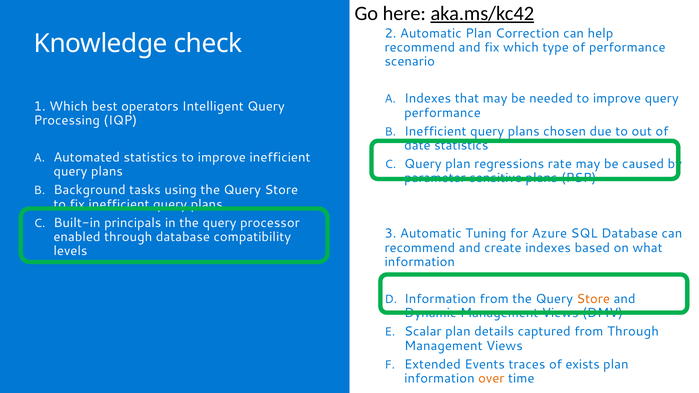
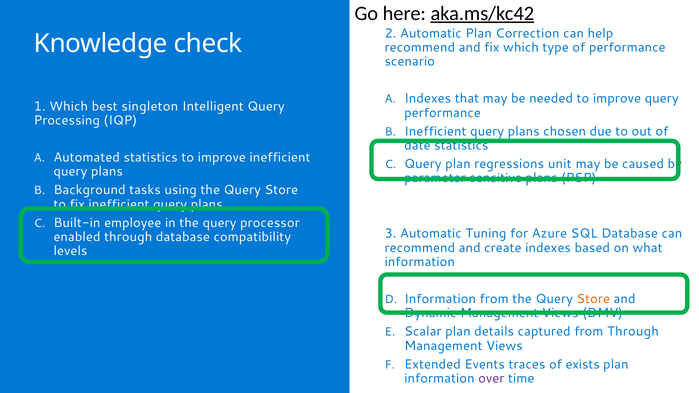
operators: operators -> singleton (150, 106)
rate: rate -> unit (560, 164)
principals: principals -> employee (133, 223)
over colour: orange -> purple (491, 379)
